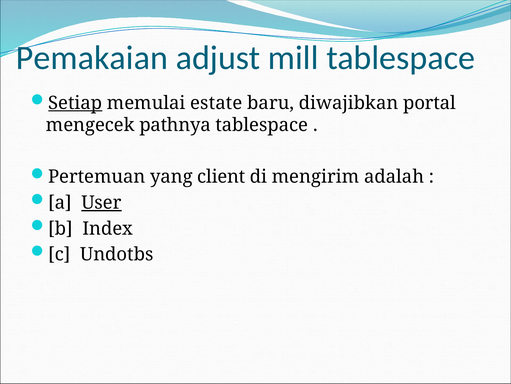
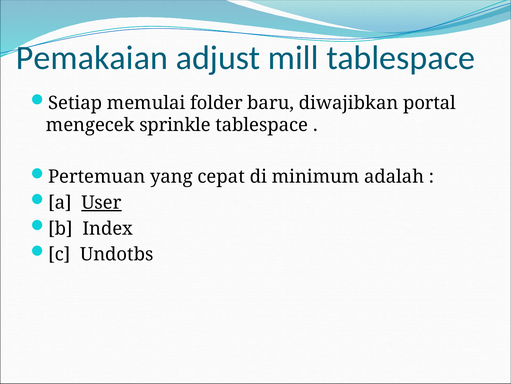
Setiap underline: present -> none (75, 103)
estate: estate -> folder (217, 103)
pathnya: pathnya -> sprinkle (175, 125)
client: client -> cepat (221, 177)
mengirim: mengirim -> minimum (316, 177)
